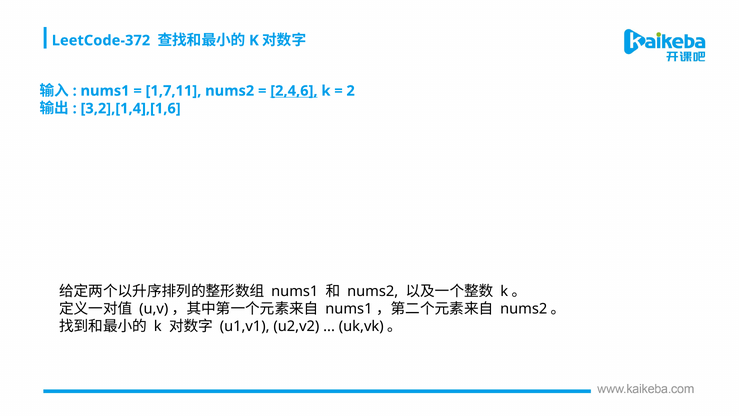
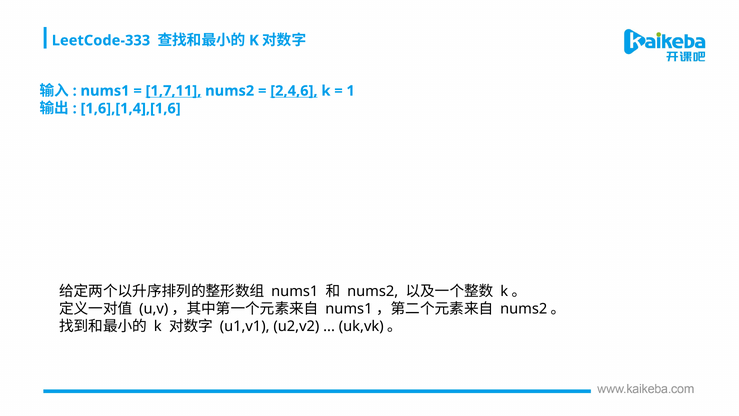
LeetCode-372: LeetCode-372 -> LeetCode-333 (101, 40)
1,7,11 underline: none -> present (173, 91)
2: 2 -> 1 (351, 91)
3,2],[1,4],[1,6: 3,2],[1,4],[1,6 -> 1,6],[1,4],[1,6 (131, 108)
